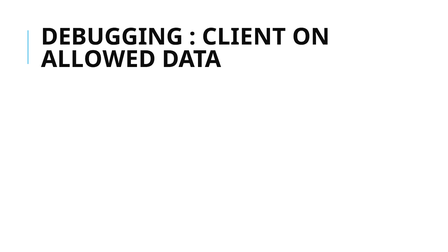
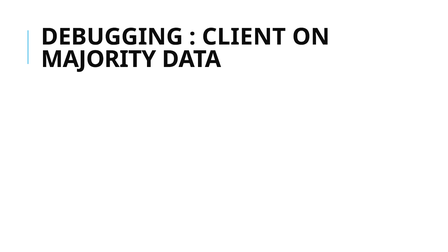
ALLOWED: ALLOWED -> MAJORITY (99, 59)
